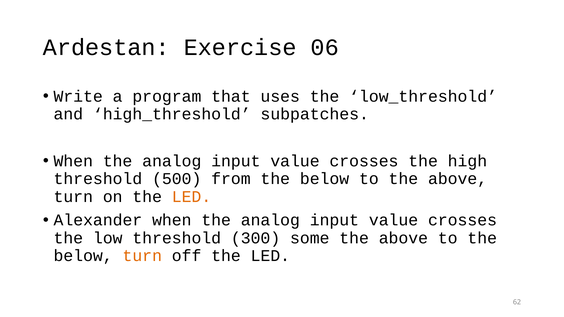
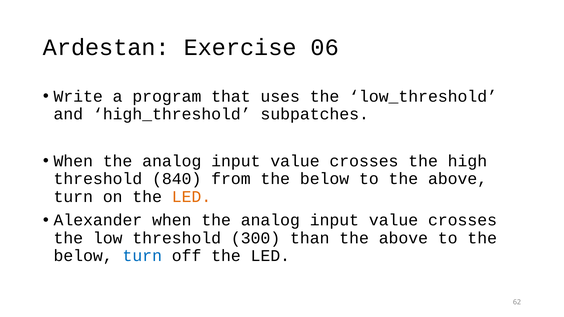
500: 500 -> 840 (177, 179)
some: some -> than (310, 238)
turn colour: orange -> blue (142, 256)
